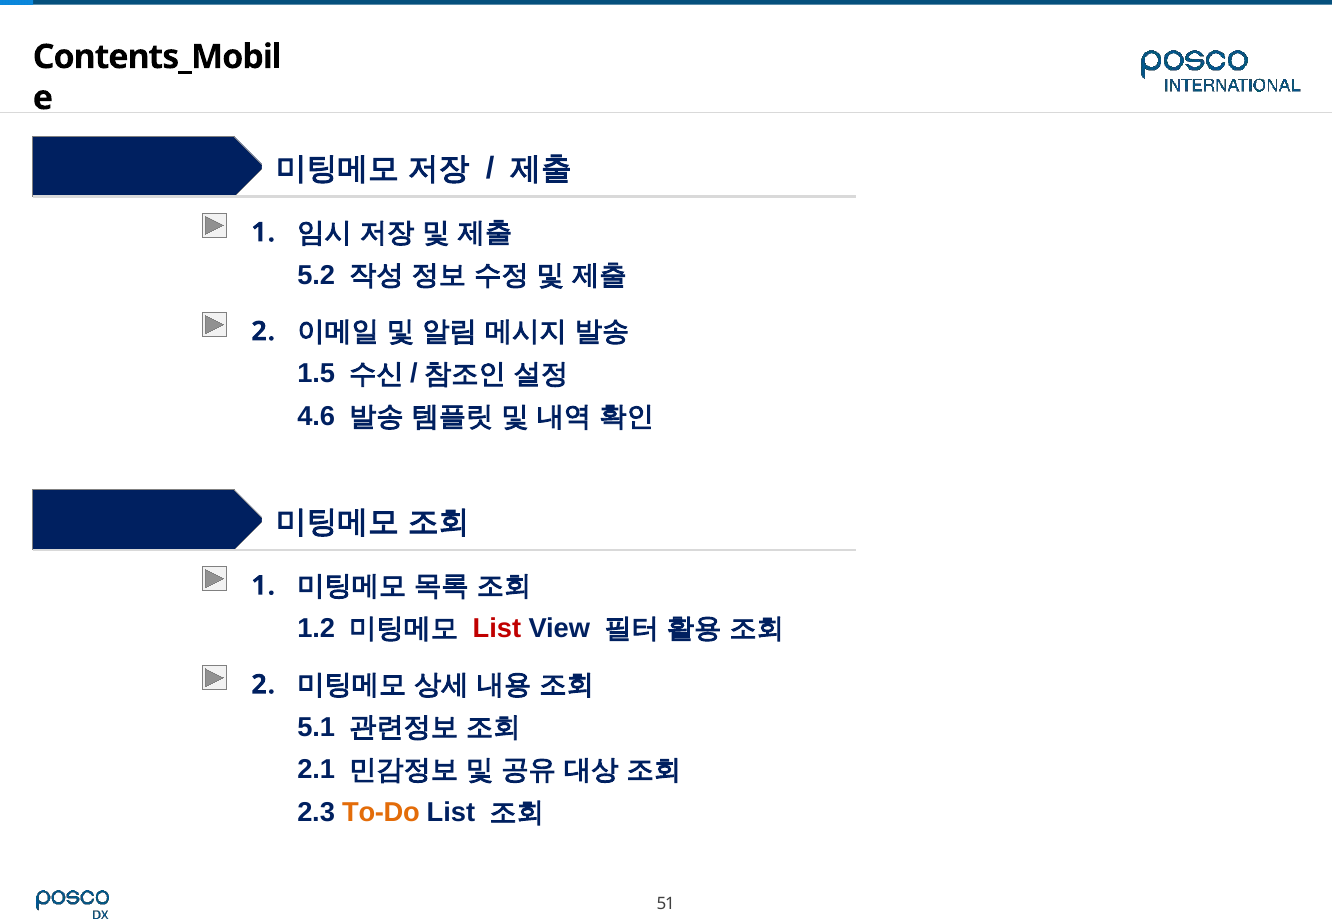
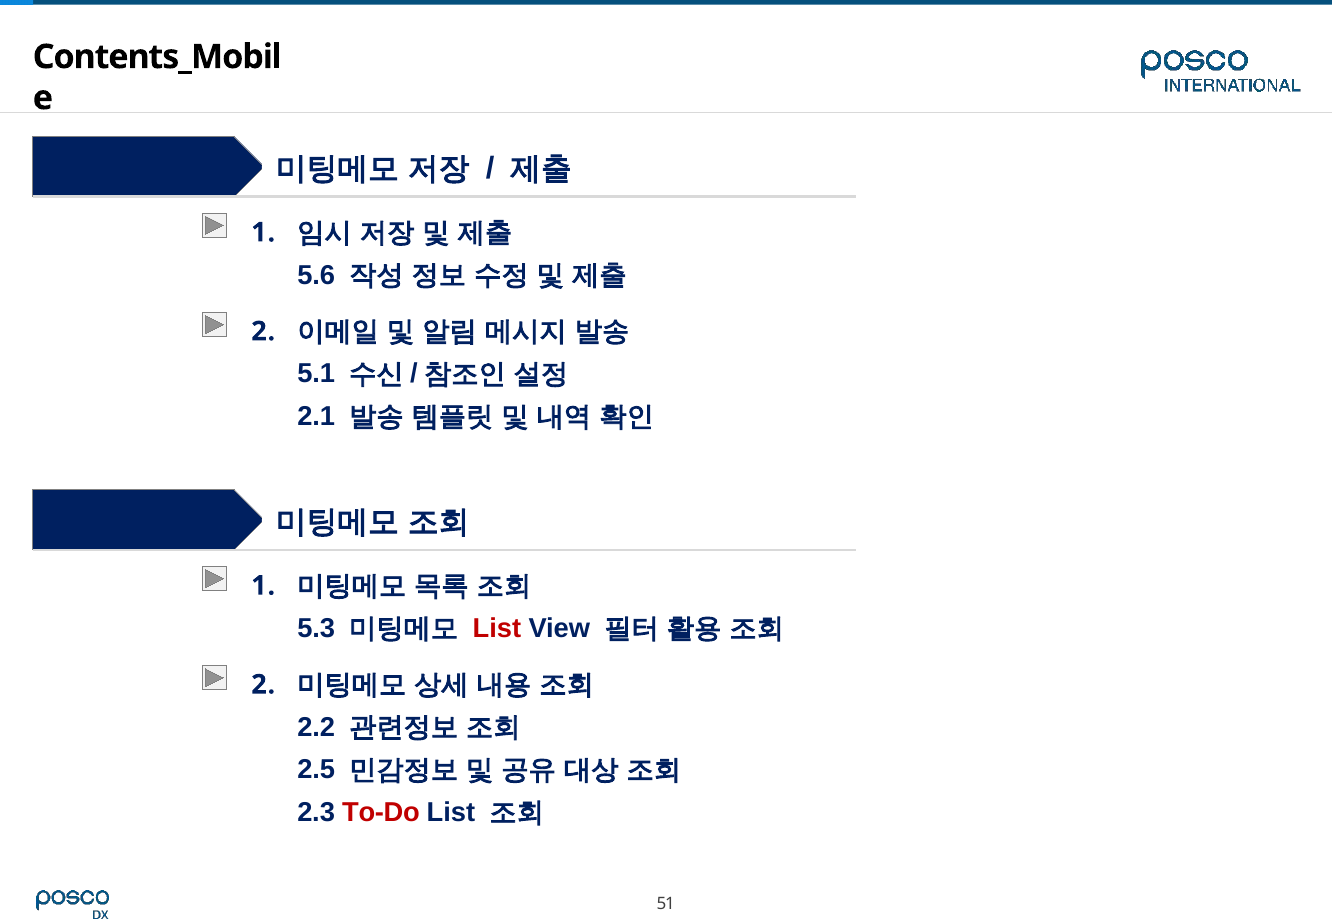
5.2: 5.2 -> 5.6 (316, 275)
1.5: 1.5 -> 5.1 (316, 374)
4.6: 4.6 -> 2.1 (316, 417)
1.2: 1.2 -> 5.3 (316, 628)
5.1: 5.1 -> 2.2 (316, 727)
2.1: 2.1 -> 2.5 (316, 770)
To-Do colour: orange -> red (381, 812)
